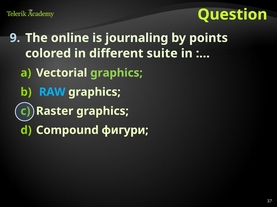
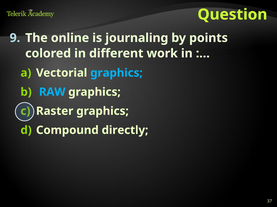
suite: suite -> work (162, 54)
graphics colour: light green -> light blue (116, 73)
фигури: фигури -> directly (125, 131)
